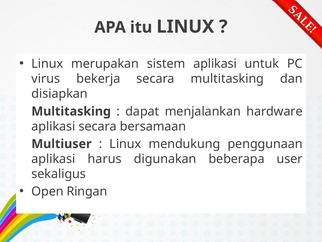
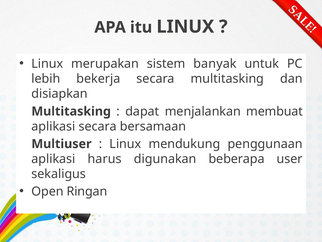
sistem aplikasi: aplikasi -> banyak (215, 64)
virus: virus -> lebih (46, 79)
hardware: hardware -> membuat (275, 111)
